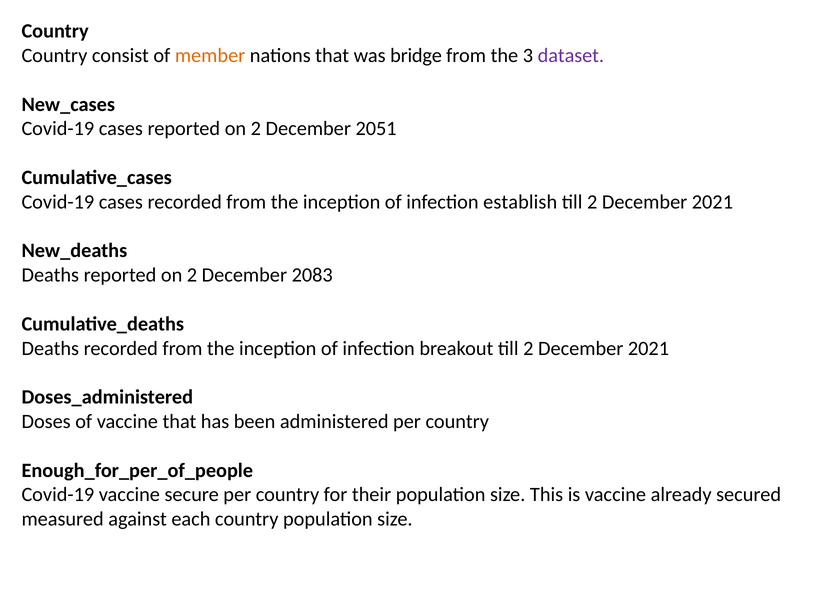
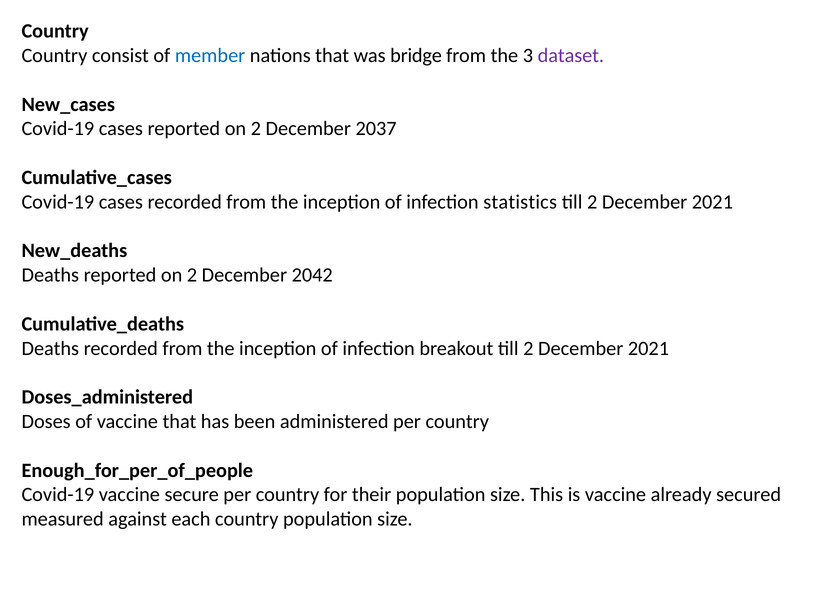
member colour: orange -> blue (210, 56)
2051: 2051 -> 2037 (376, 129)
establish: establish -> statistics (520, 202)
2083: 2083 -> 2042 (312, 275)
